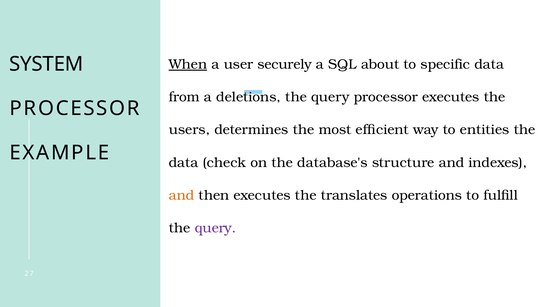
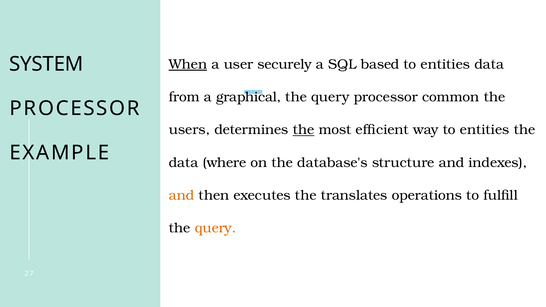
about: about -> based (380, 64)
specific: specific -> entities (445, 64)
deletions: deletions -> graphical (249, 97)
processor executes: executes -> common (451, 97)
the underline: none -> present (304, 130)
check: check -> where (224, 163)
query colour: purple -> orange (215, 228)
